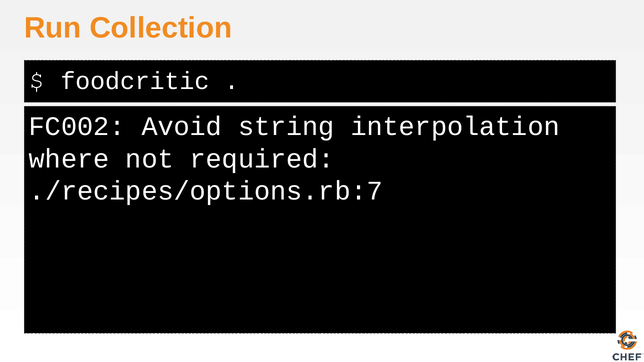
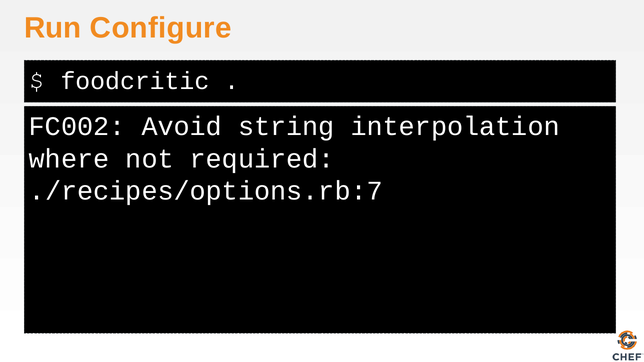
Collection: Collection -> Configure (161, 28)
